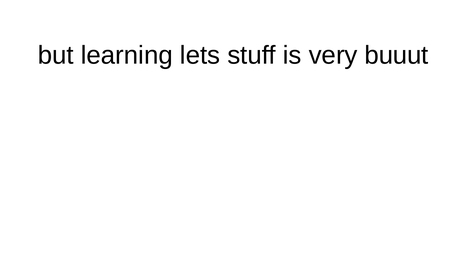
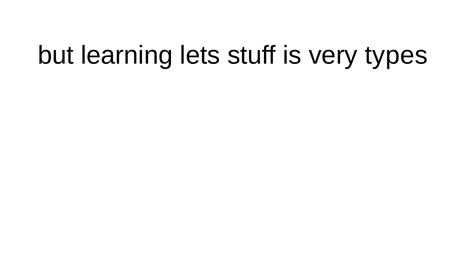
buuut: buuut -> types (396, 55)
